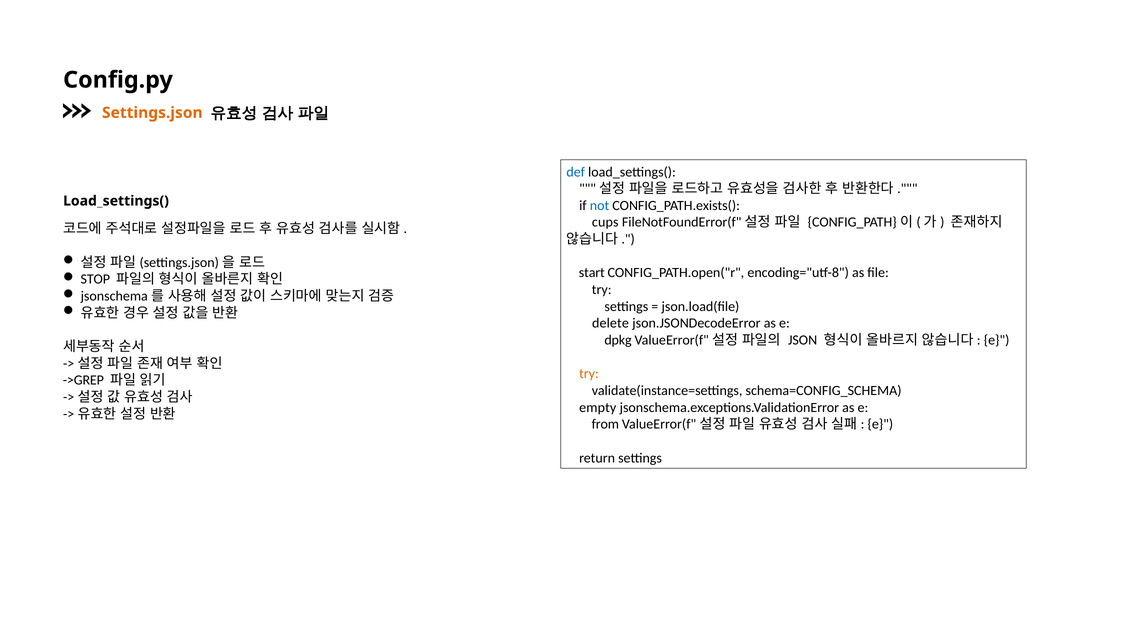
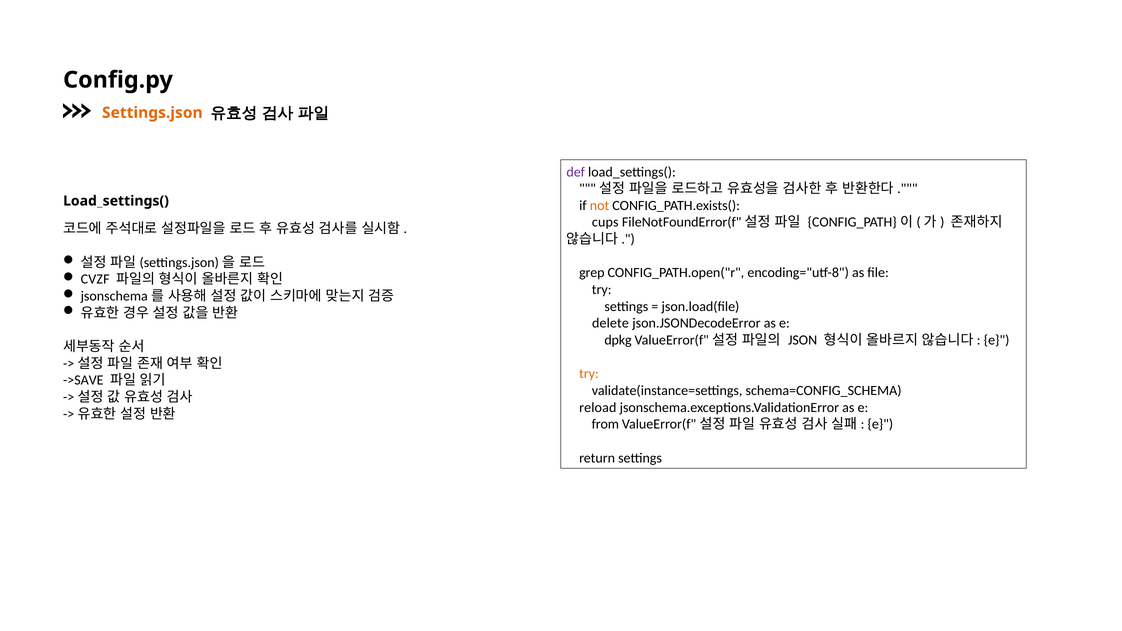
def colour: blue -> purple (576, 172)
not colour: blue -> orange (599, 206)
start: start -> grep (592, 273)
STOP: STOP -> CVZF (95, 279)
->GREP: ->GREP -> ->SAVE (83, 380)
empty: empty -> reload (598, 408)
